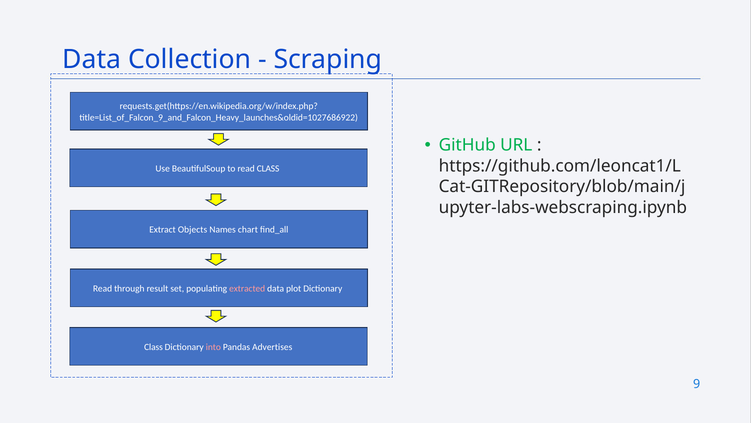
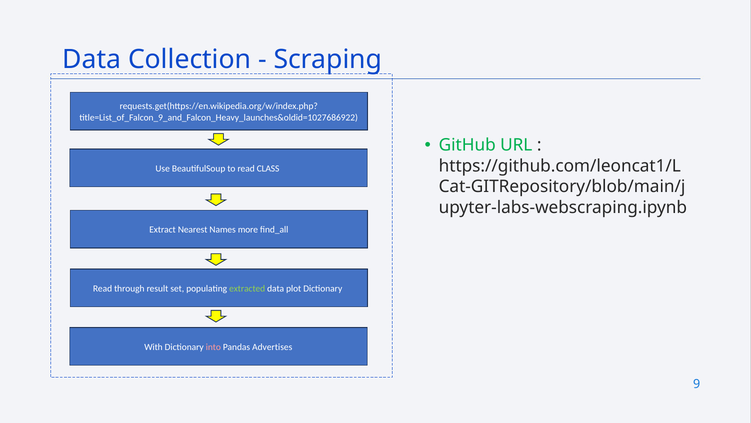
Objects: Objects -> Nearest (193, 230)
chart: chart -> more (248, 230)
extracted colour: pink -> light green (247, 288)
Class: Class -> With (153, 347)
